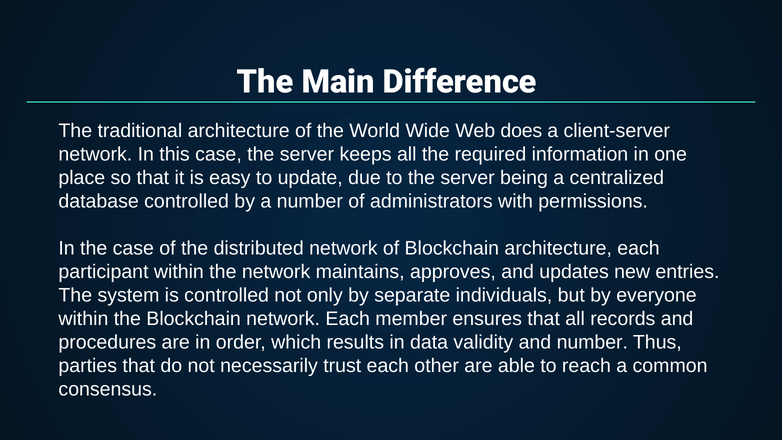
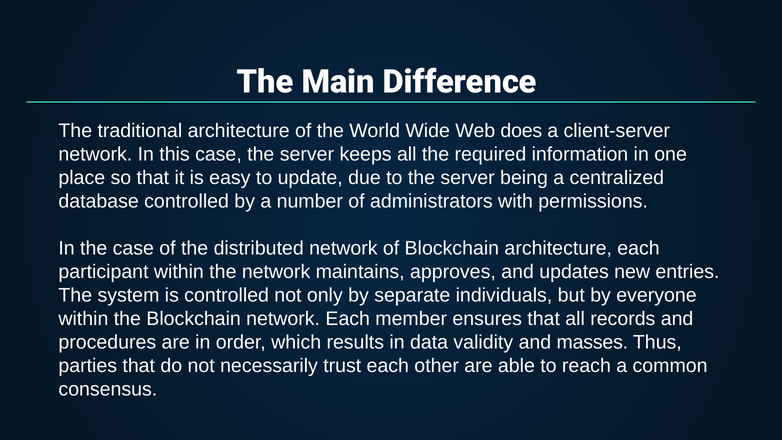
and number: number -> masses (592, 342)
